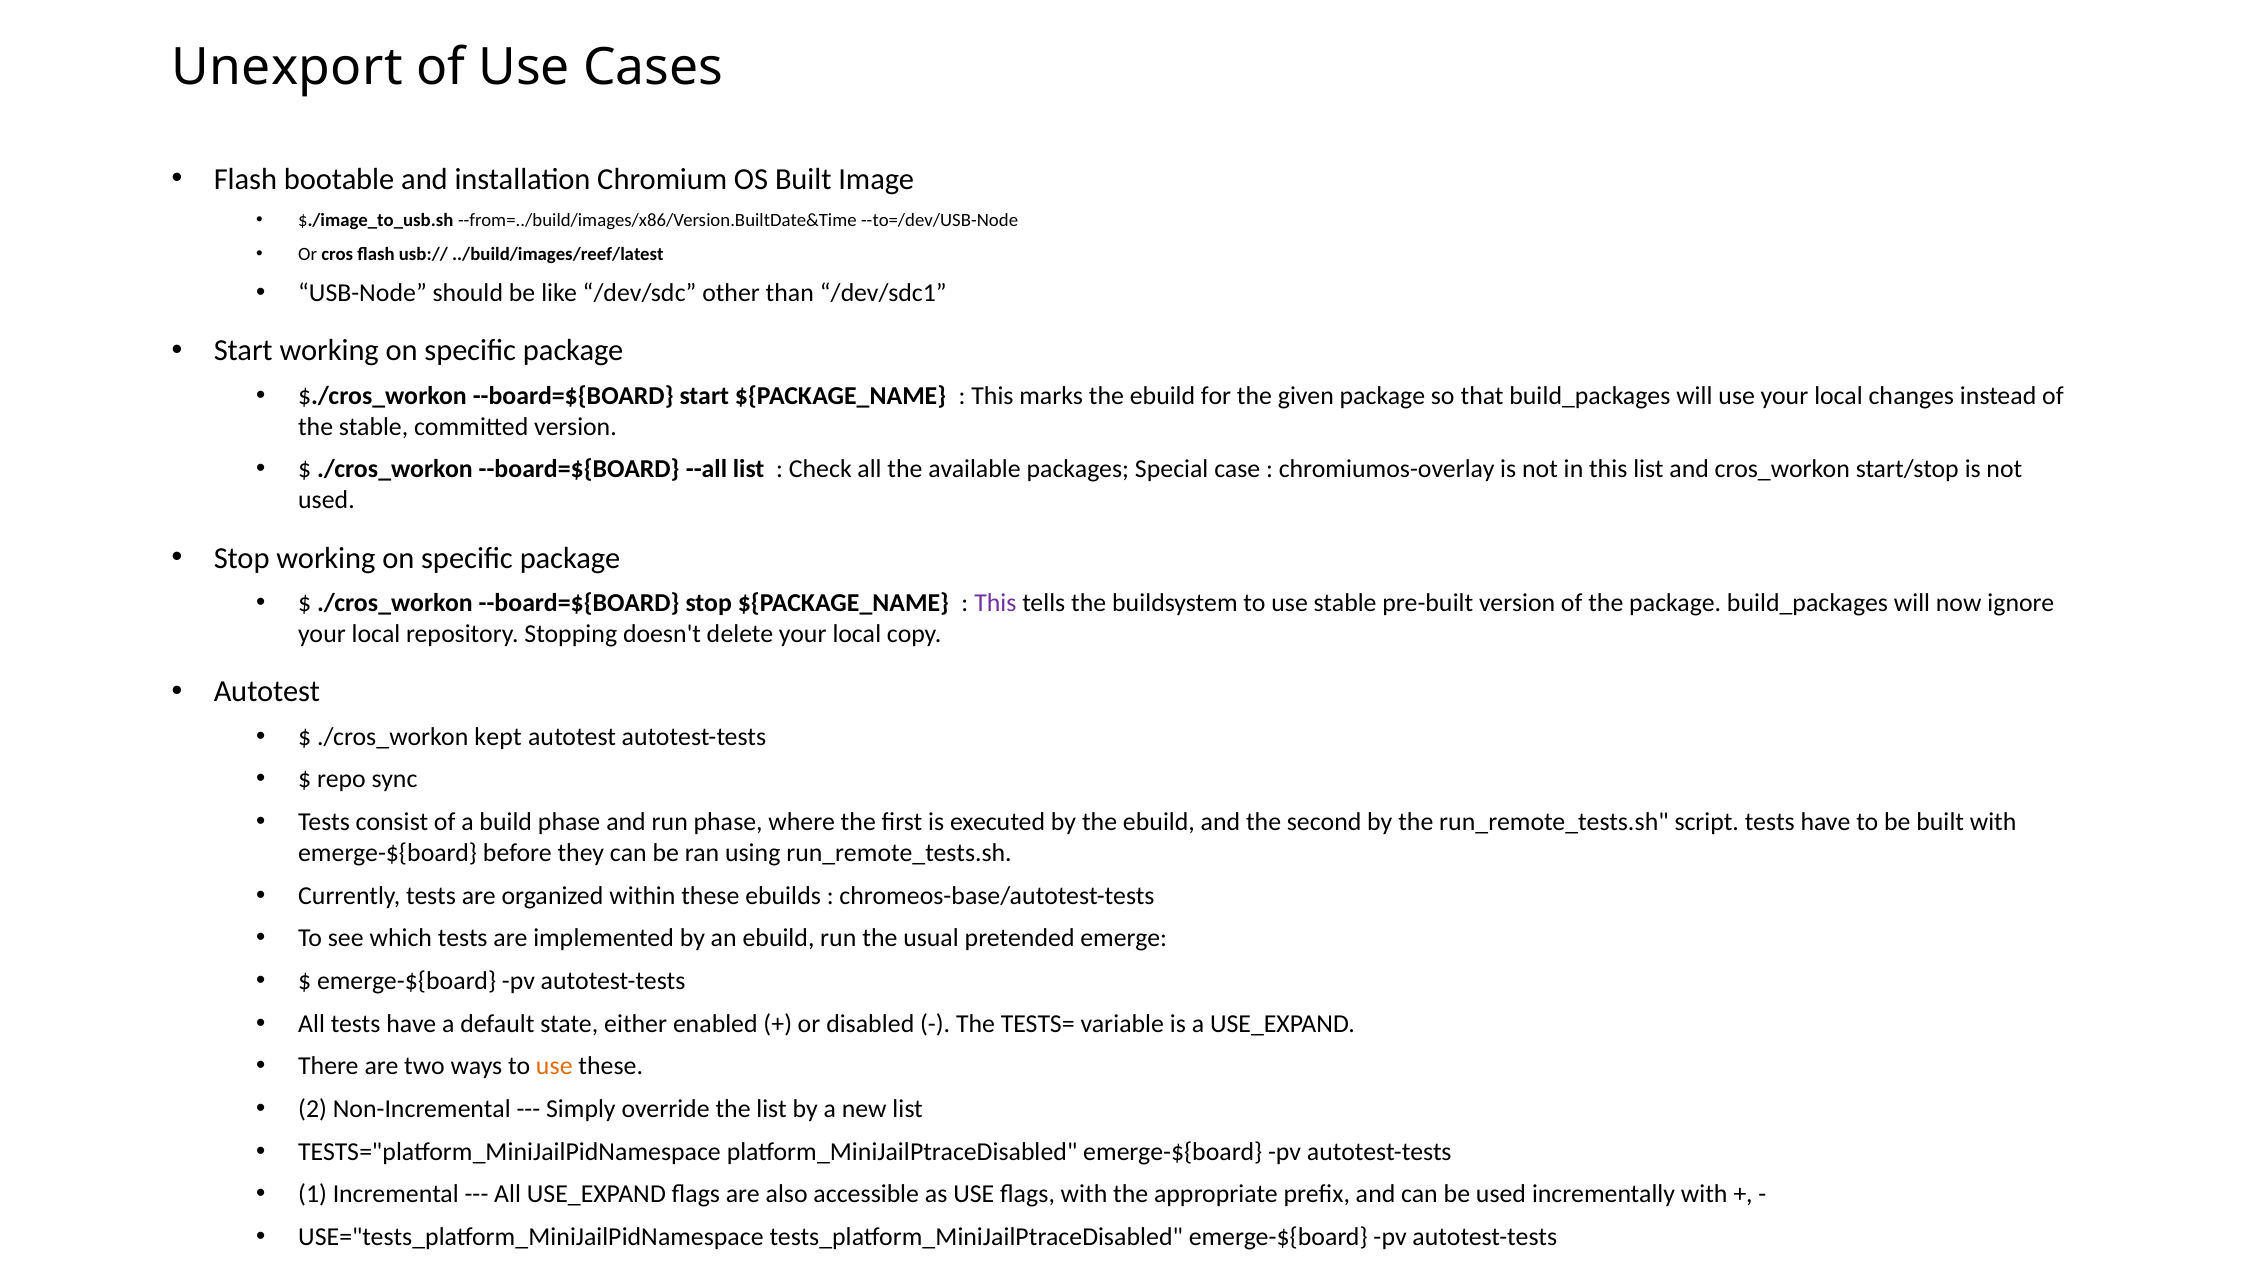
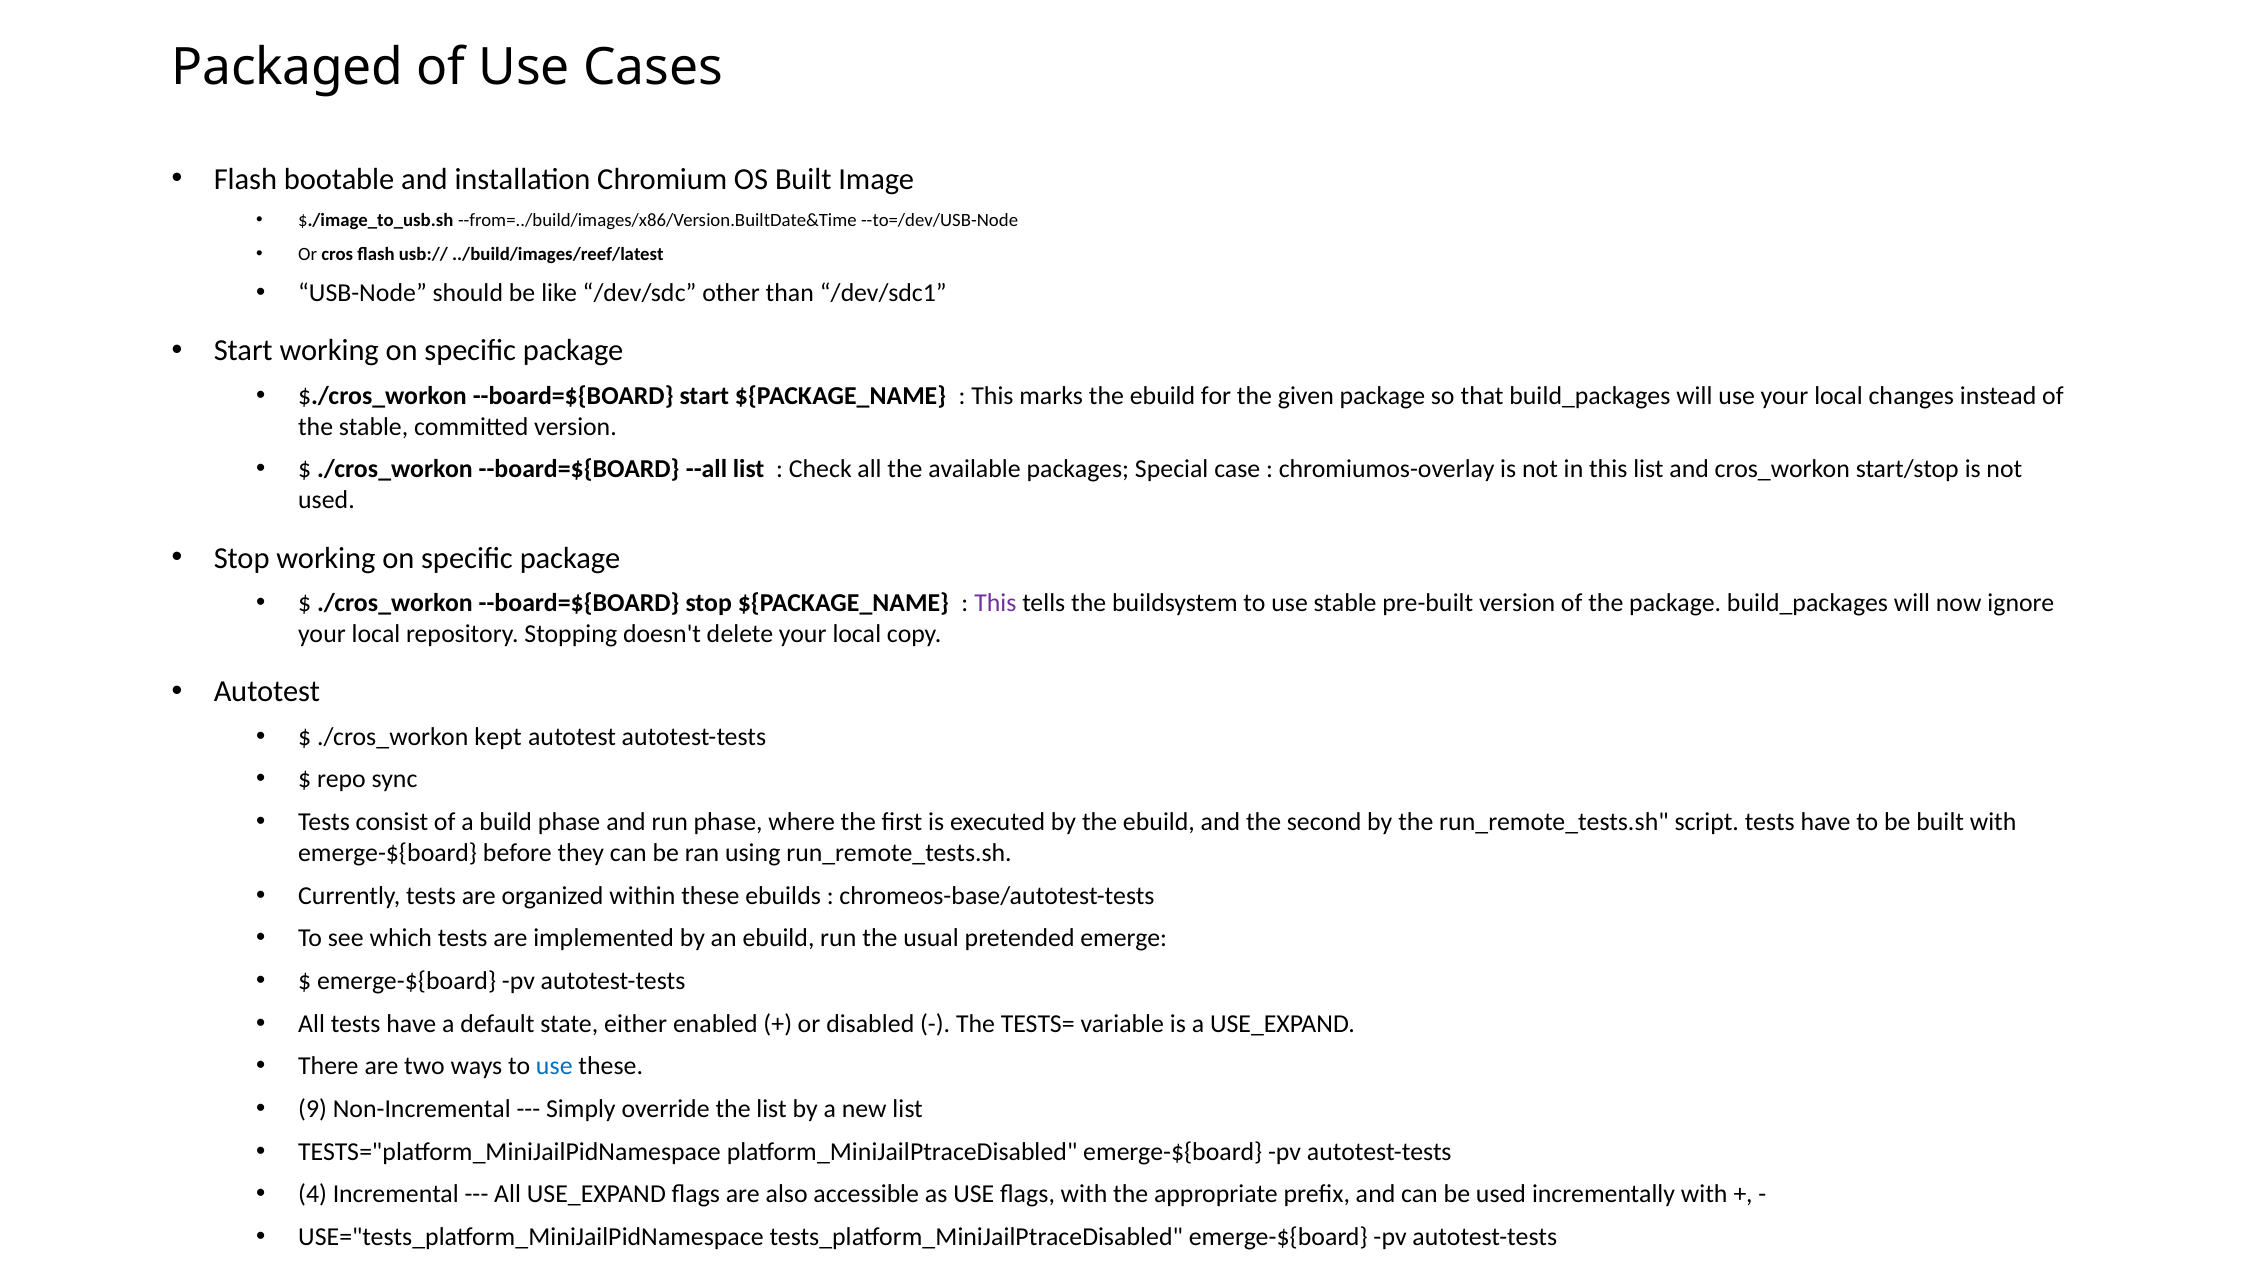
Unexport: Unexport -> Packaged (287, 68)
use colour: orange -> blue (554, 1067)
2: 2 -> 9 (313, 1109)
1: 1 -> 4 (313, 1195)
